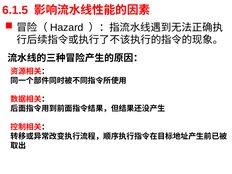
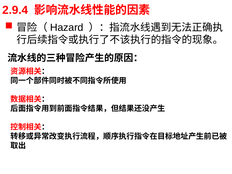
6.1.5: 6.1.5 -> 2.9.4 (15, 10)
